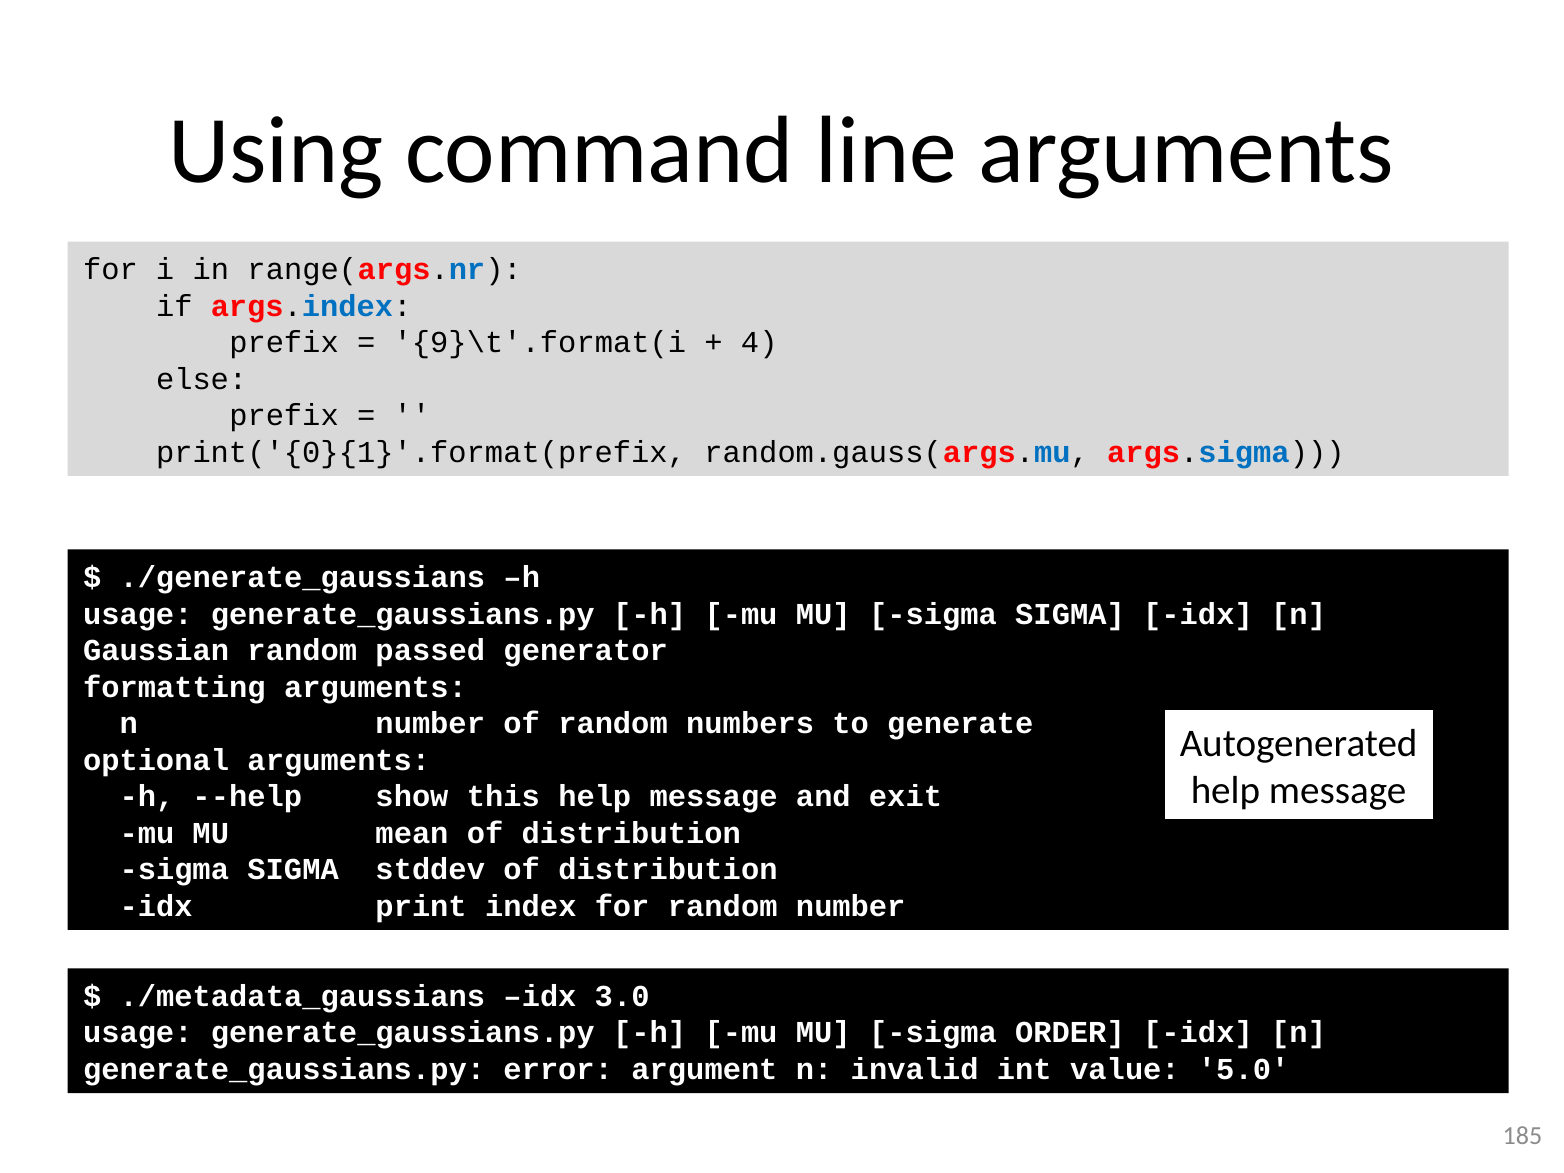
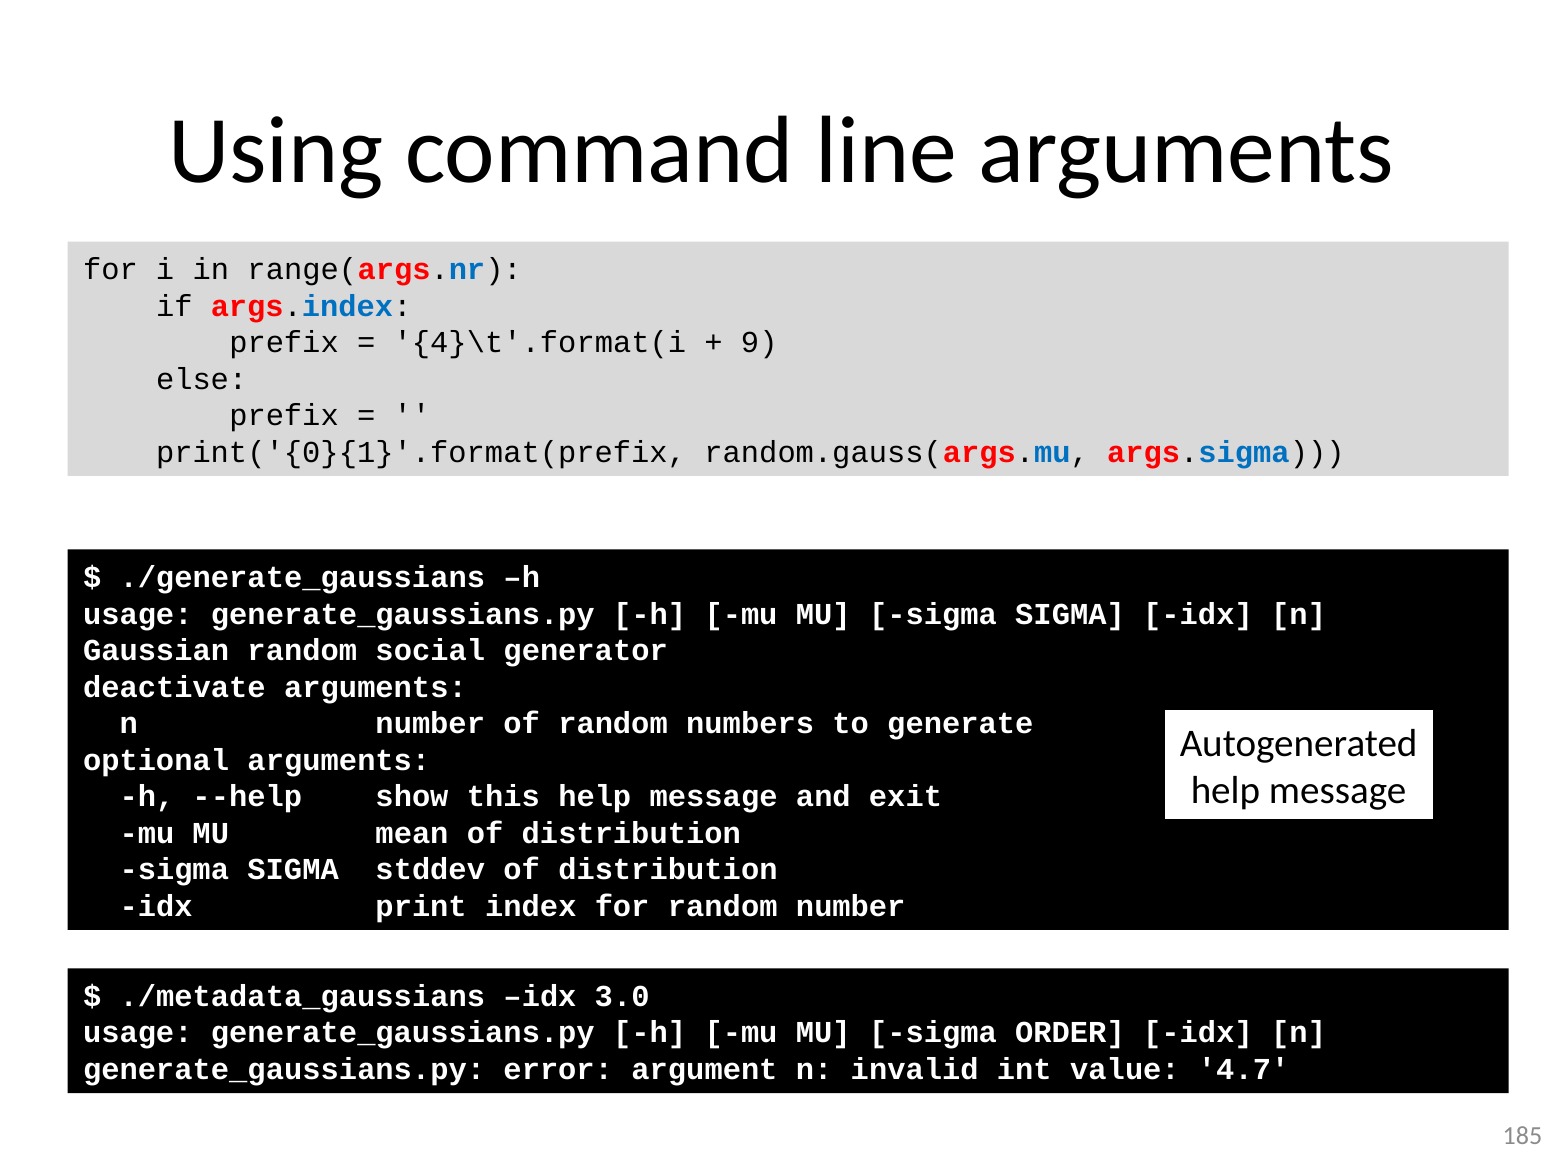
9}\t'.format(i: 9}\t'.format(i -> 4}\t'.format(i (540, 343)
4: 4 -> 9 (759, 343)
passed: passed -> social (430, 651)
formatting: formatting -> deactivate (174, 687)
5.0: 5.0 -> 4.7 (1244, 1069)
